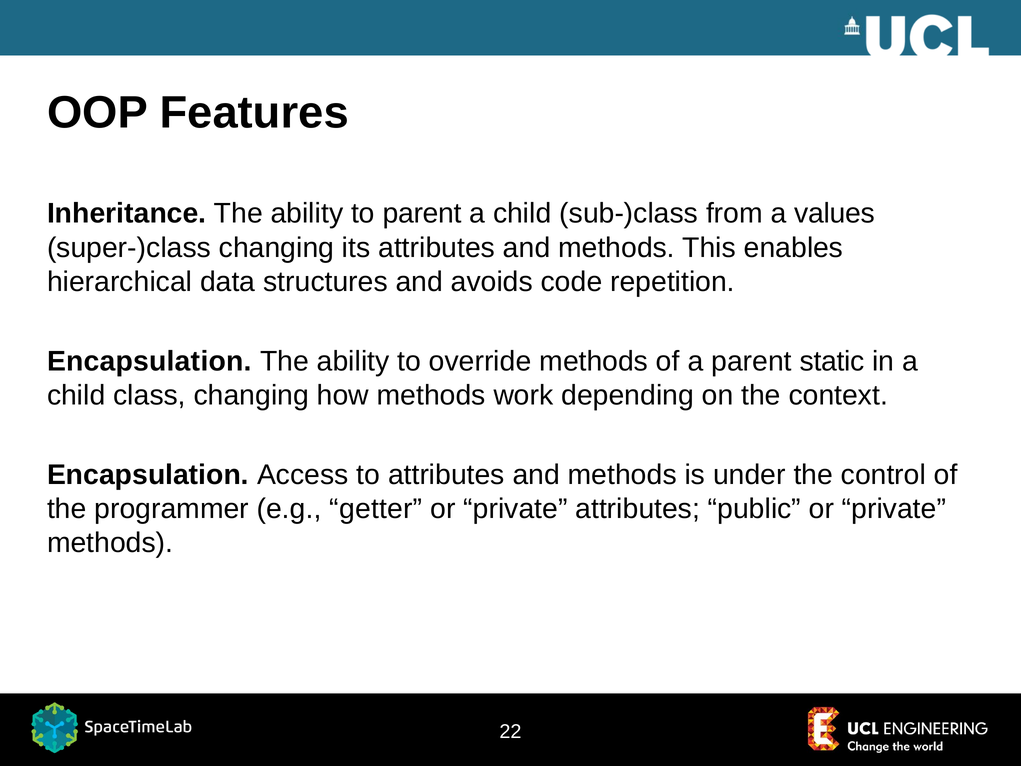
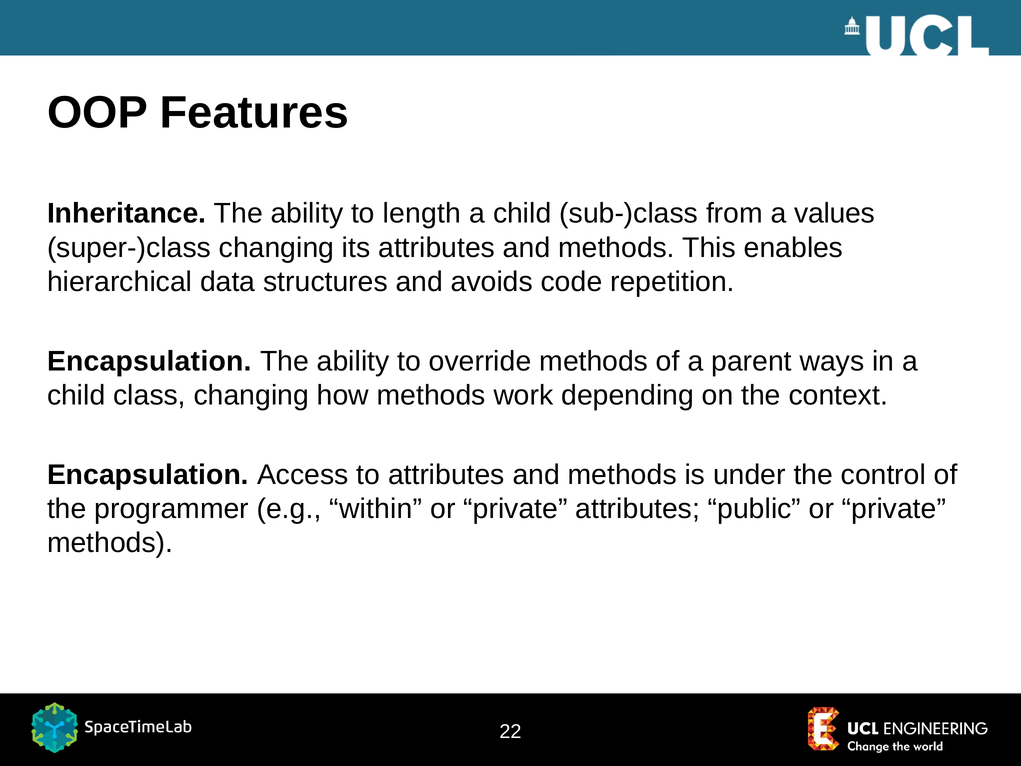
to parent: parent -> length (422, 214)
static: static -> ways (832, 361)
getter: getter -> within (376, 509)
